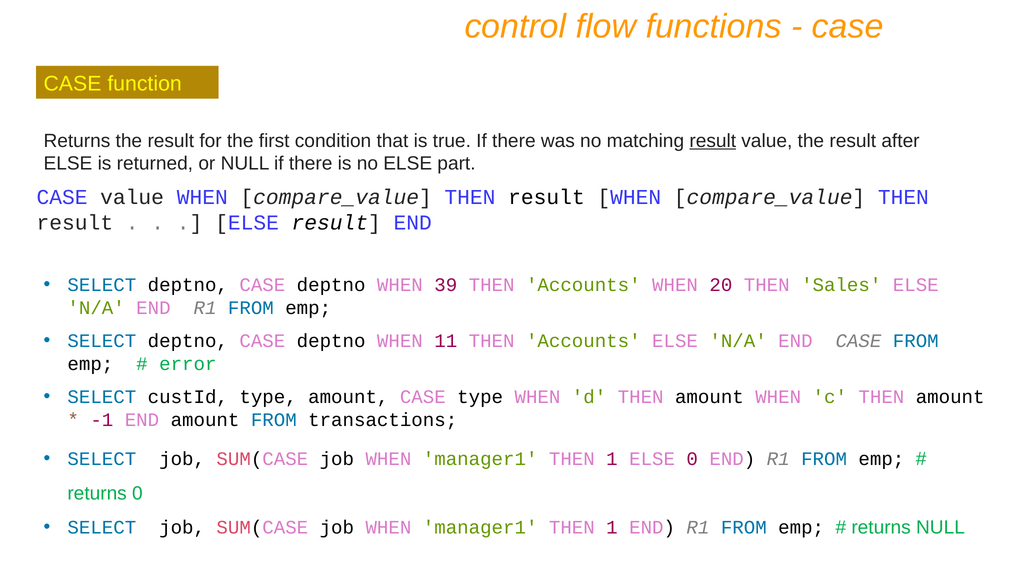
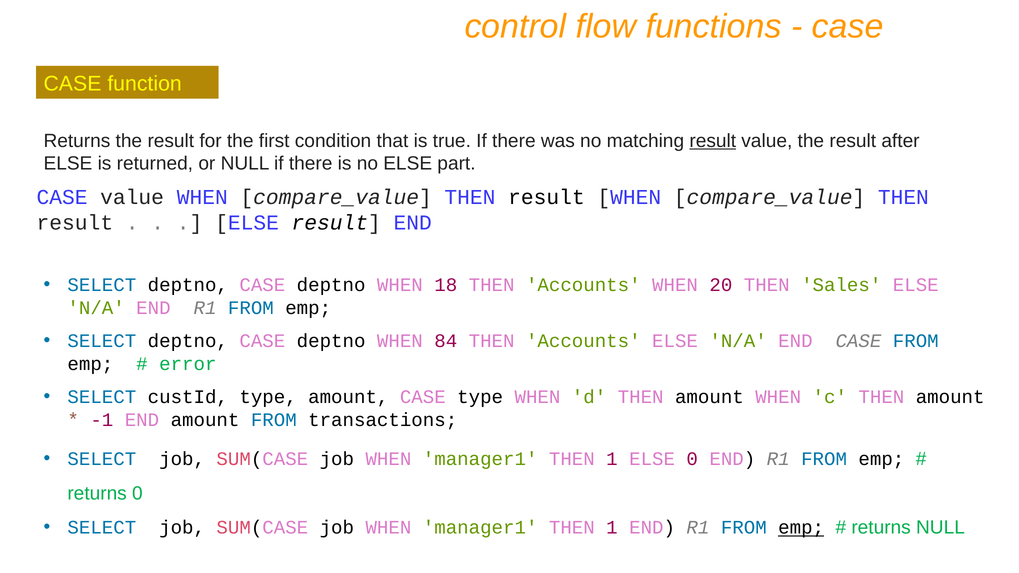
39: 39 -> 18 (446, 285)
11: 11 -> 84 (446, 341)
emp underline: none -> present (801, 528)
